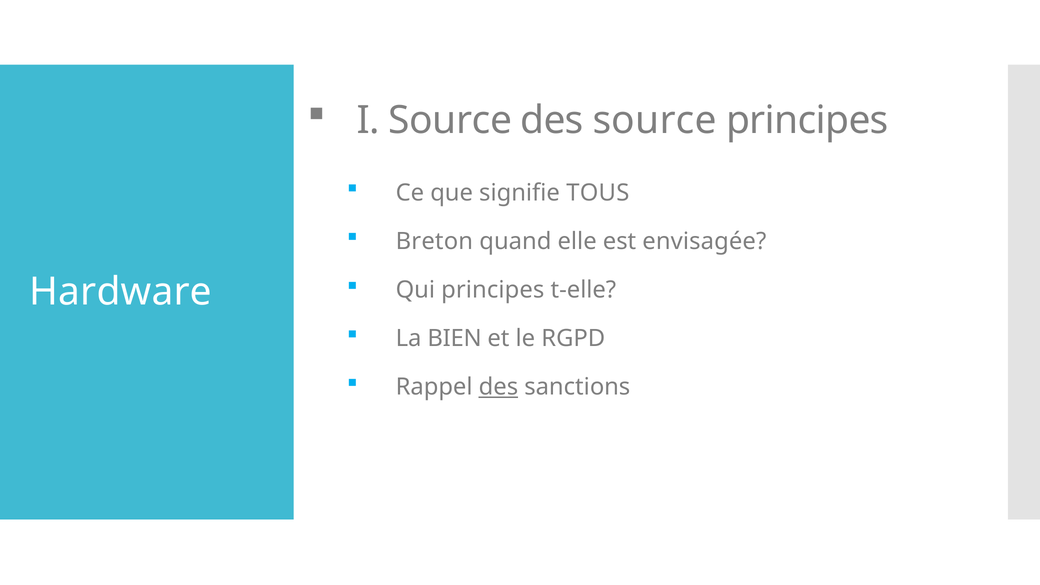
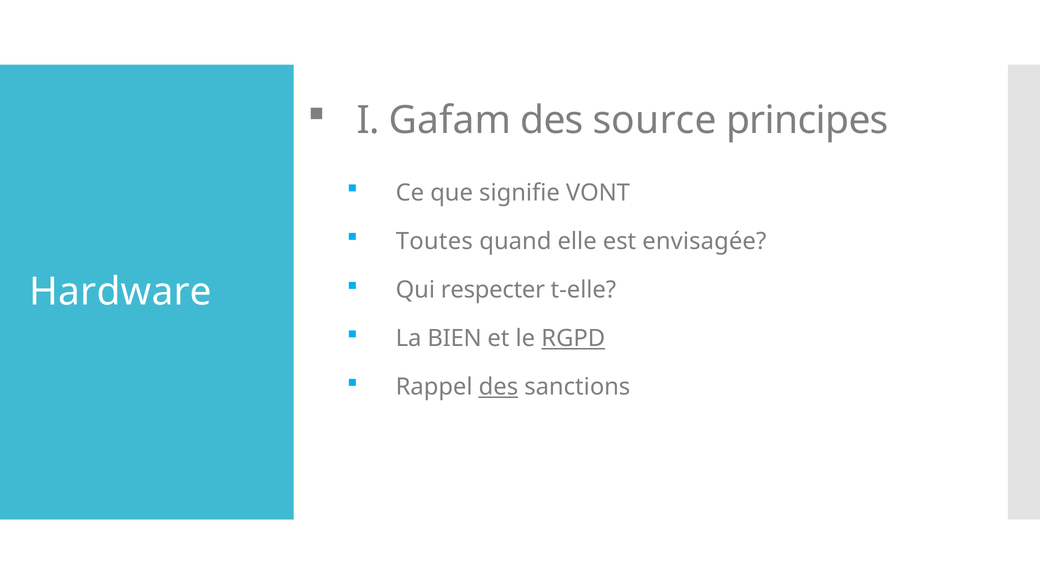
I Source: Source -> Gafam (450, 121)
TOUS: TOUS -> VONT (598, 193)
Breton: Breton -> Toutes (434, 241)
Qui principes: principes -> respecter (493, 290)
RGPD underline: none -> present (573, 339)
